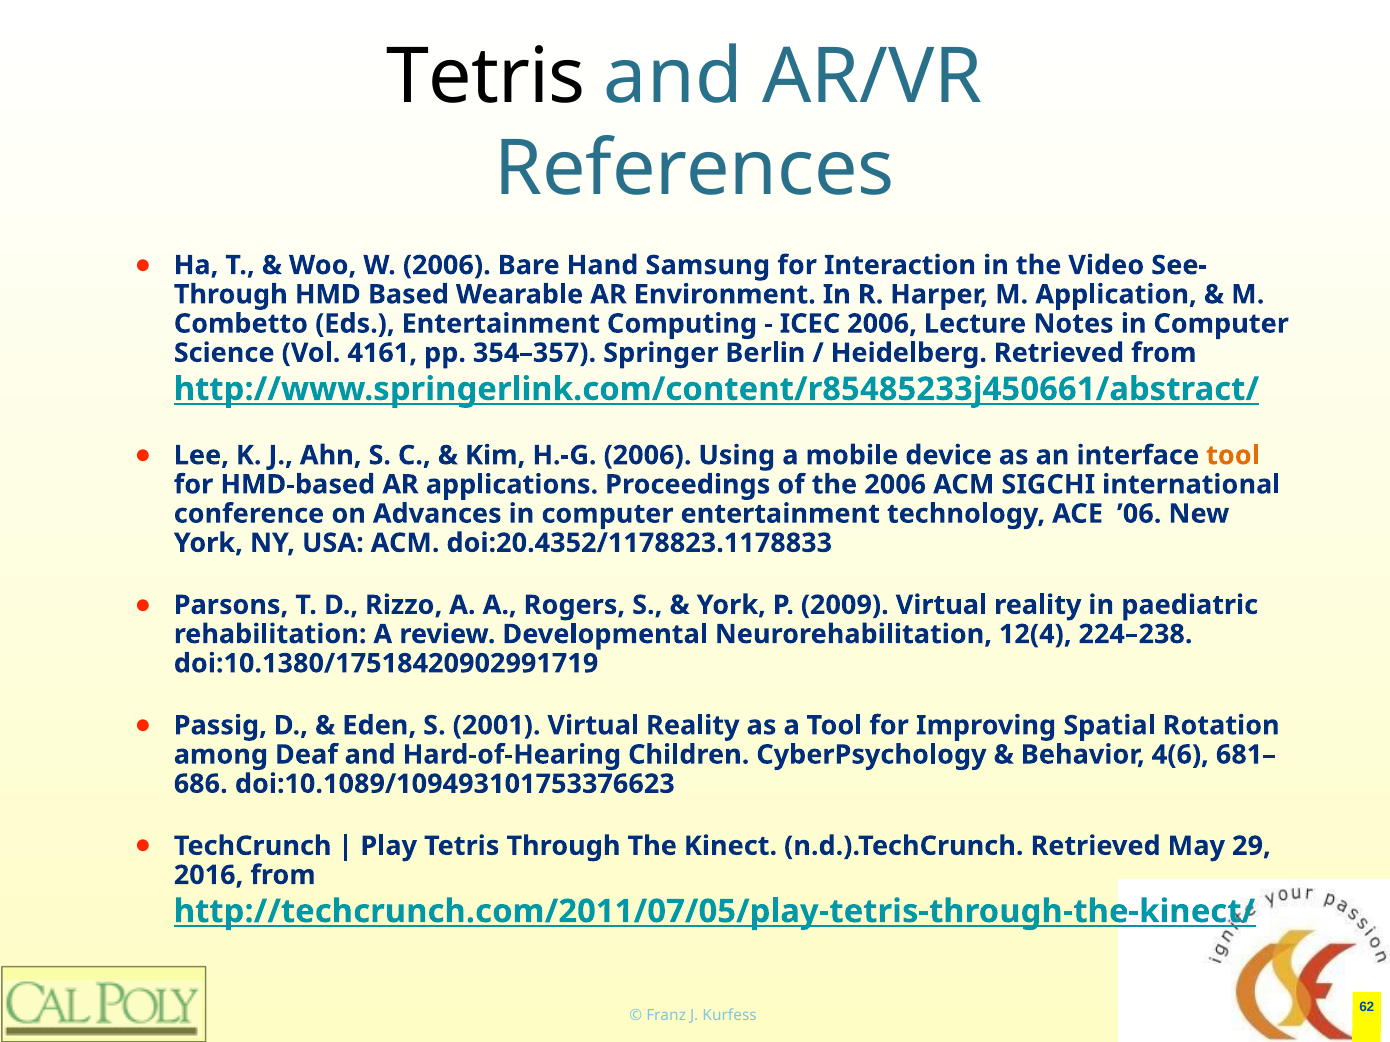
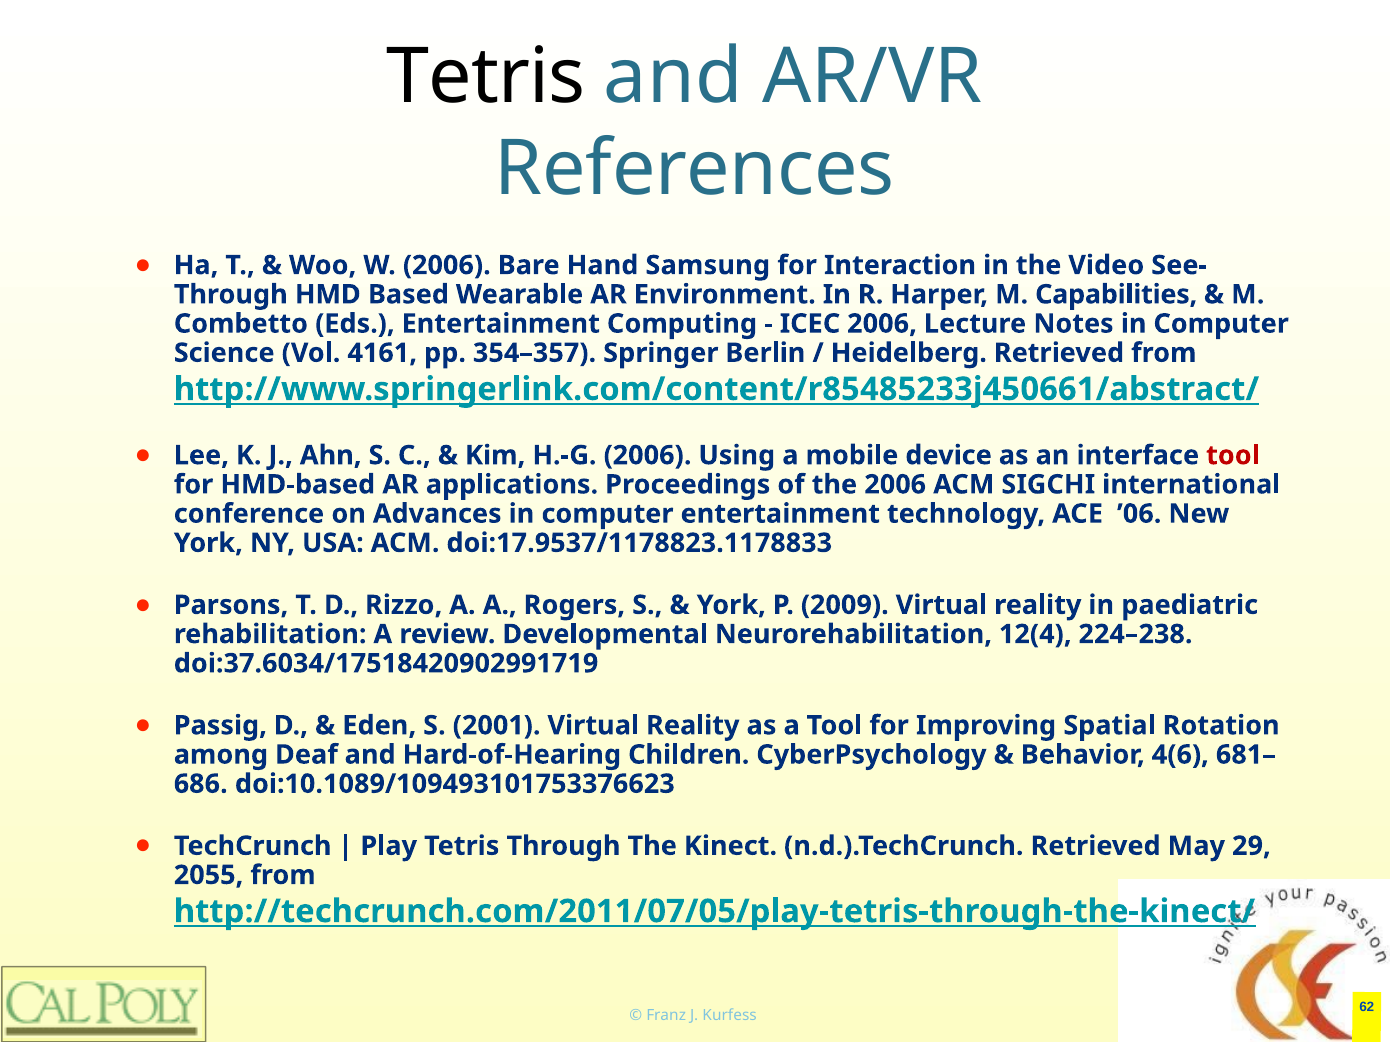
Application: Application -> Capabilities (1116, 295)
tool colour: orange -> red (1233, 456)
doi:20.4352/1178823.1178833: doi:20.4352/1178823.1178833 -> doi:17.9537/1178823.1178833 (639, 543)
doi:10.1380/17518420902991719: doi:10.1380/17518420902991719 -> doi:37.6034/17518420902991719 (386, 664)
2016: 2016 -> 2055 (209, 876)
